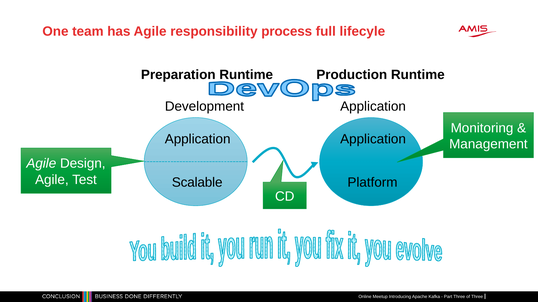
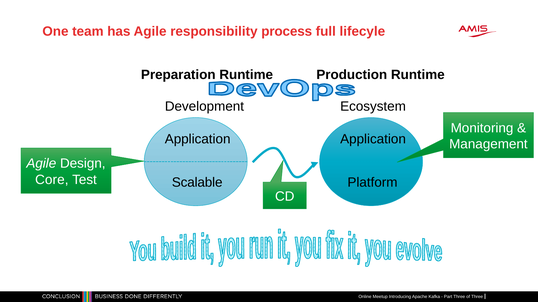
Application: Application -> Ecosystem (373, 107)
Agile: Agile -> Core (52, 180)
